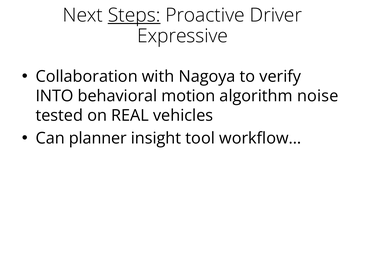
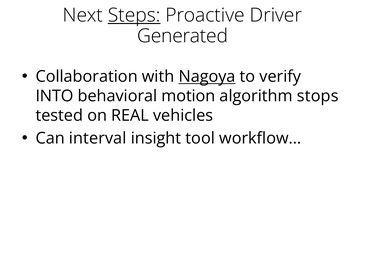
Expressive: Expressive -> Generated (183, 36)
Nagoya underline: none -> present (207, 77)
noise: noise -> stops (318, 96)
planner: planner -> interval (98, 138)
